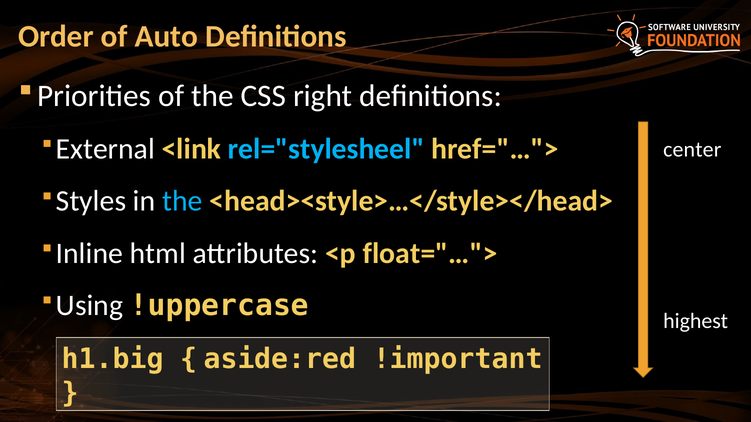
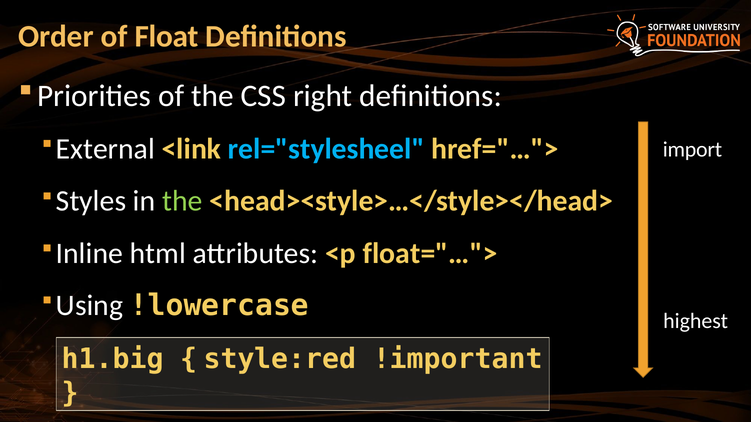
Auto: Auto -> Float (167, 36)
center: center -> import (692, 150)
the colour: light blue -> light green (182, 201)
!uppercase: !uppercase -> !lowercase (219, 306)
aside:red: aside:red -> style:red (280, 360)
